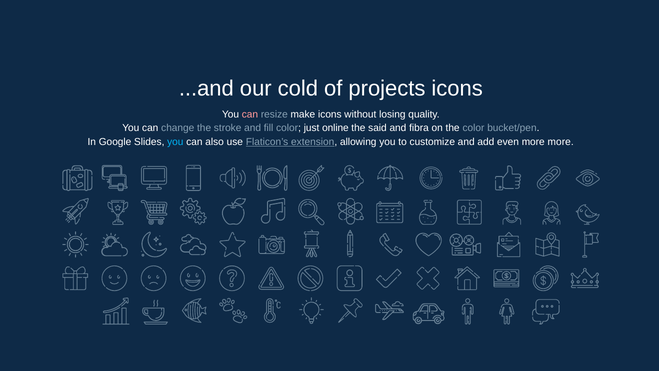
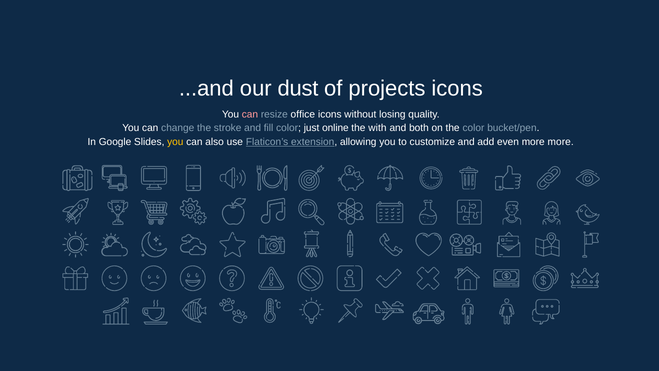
cold: cold -> dust (298, 89)
make: make -> office (303, 114)
said: said -> with (377, 128)
fibra: fibra -> both (419, 128)
you colour: light blue -> yellow (175, 142)
